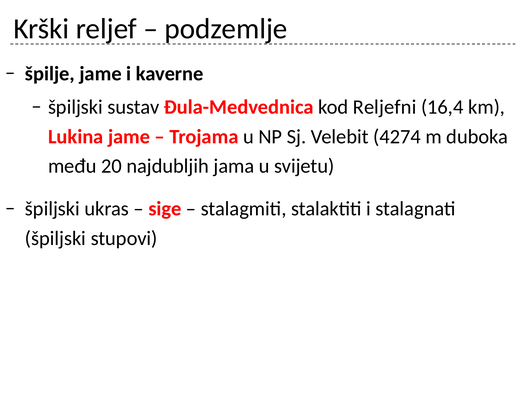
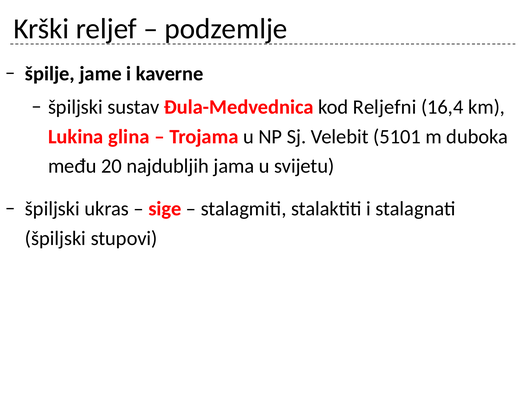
Lukina jame: jame -> glina (129, 137)
4274: 4274 -> 5101 (397, 137)
